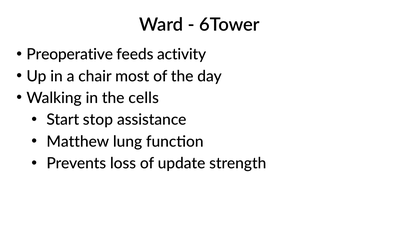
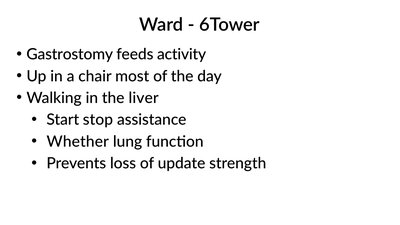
Preoperative: Preoperative -> Gastrostomy (70, 54)
cells: cells -> liver (144, 98)
Matthew: Matthew -> Whether (78, 142)
